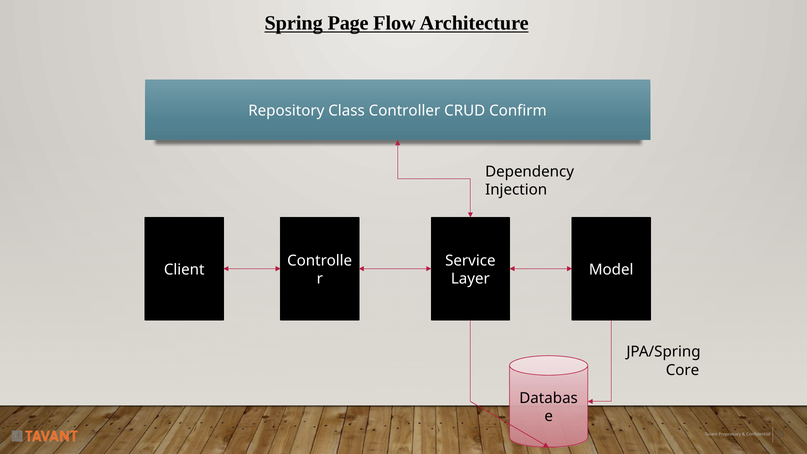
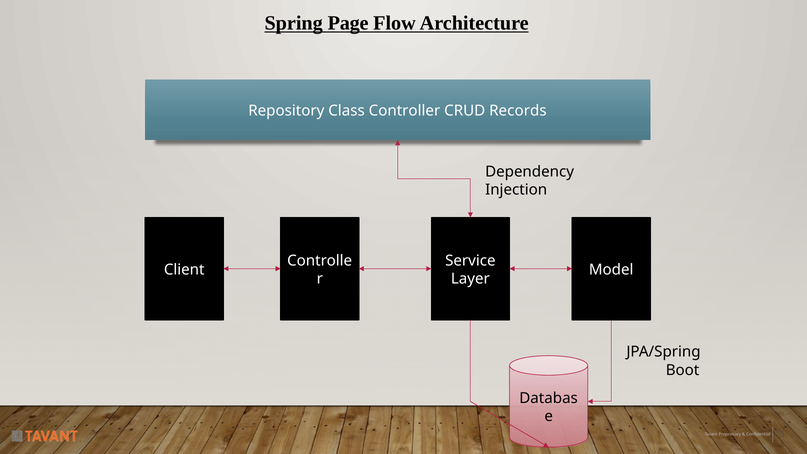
Confirm: Confirm -> Records (518, 111)
Core: Core -> Boot (683, 370)
